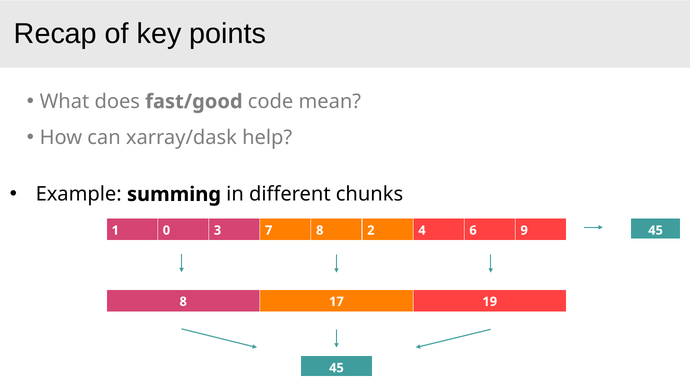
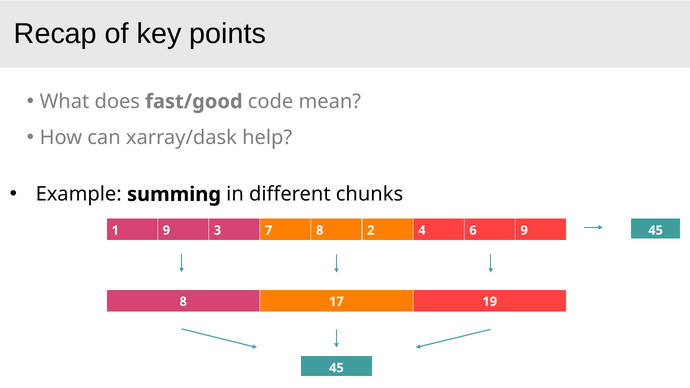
1 0: 0 -> 9 (166, 230)
